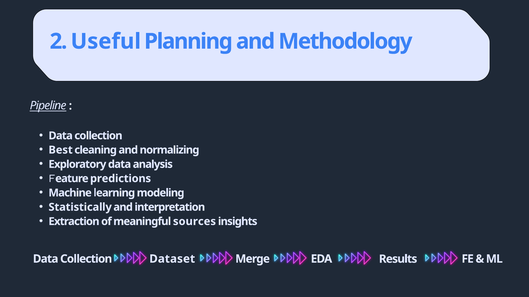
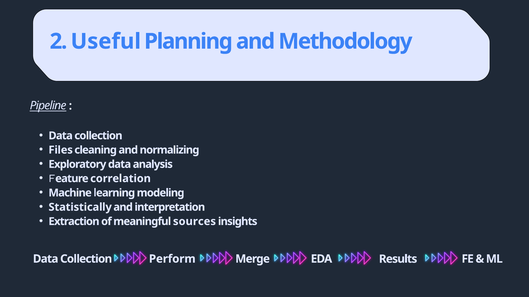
Best: Best -> Files (61, 150)
predictions: predictions -> correlation (121, 179)
Dataset: Dataset -> Perform (172, 259)
